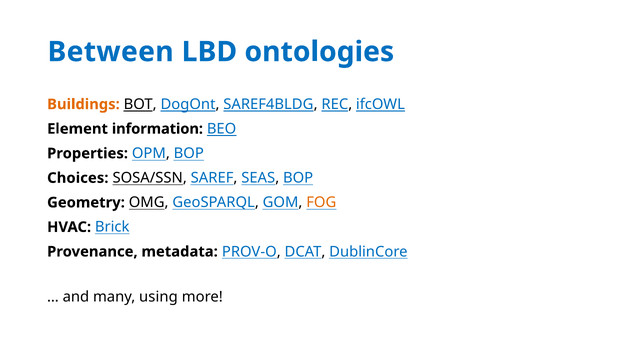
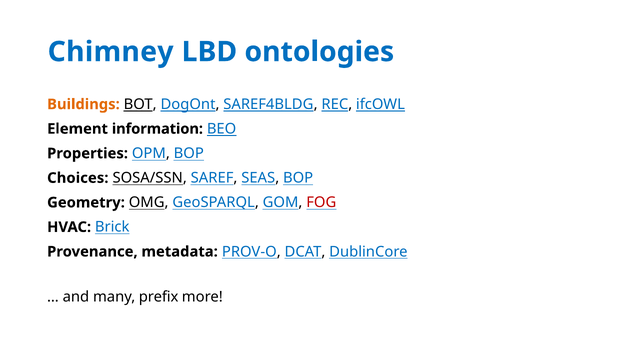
Between: Between -> Chimney (111, 52)
FOG colour: orange -> red (321, 203)
using: using -> prefix (159, 297)
